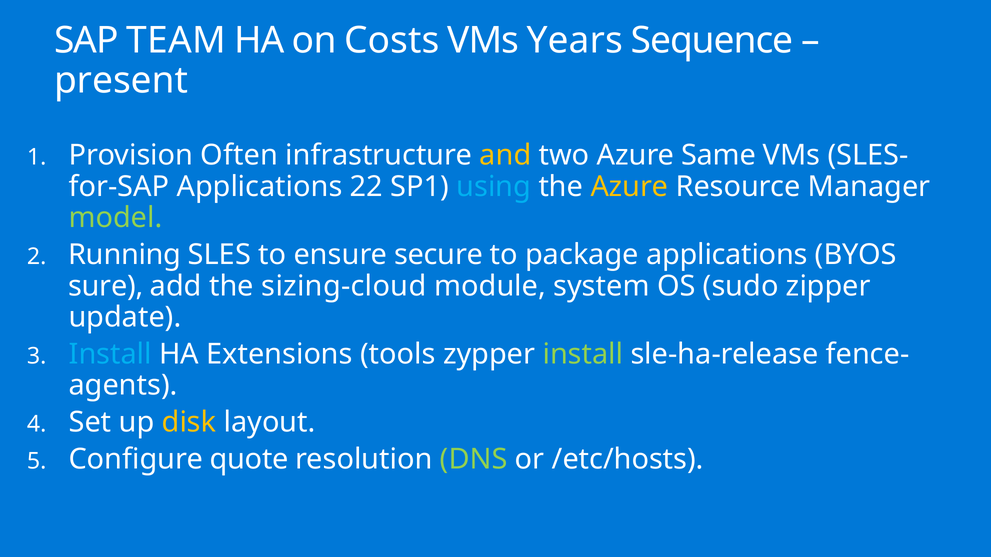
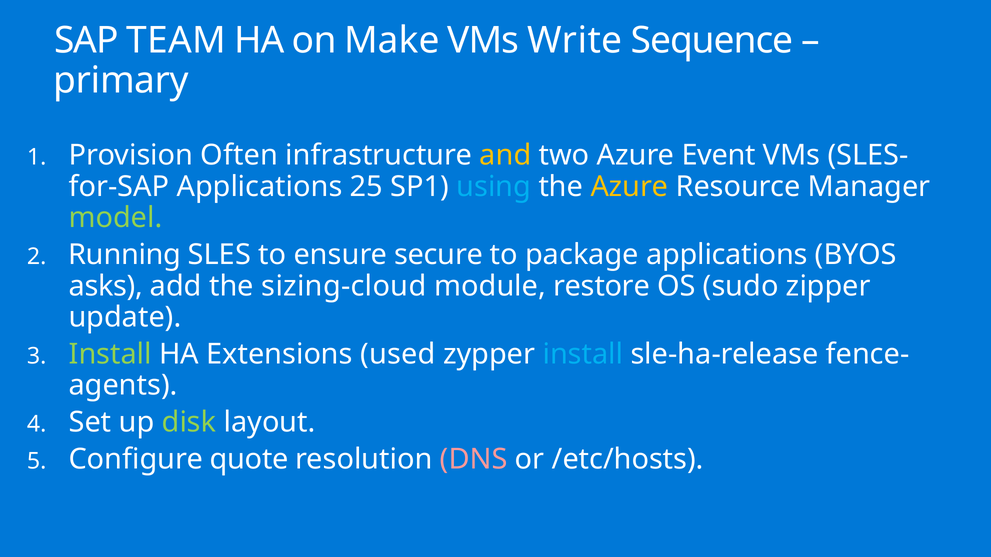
Costs: Costs -> Make (392, 40)
Years: Years -> Write (575, 40)
present: present -> primary (121, 81)
Same: Same -> Event (719, 156)
22: 22 -> 25 (366, 187)
sure: sure -> asks (106, 286)
system: system -> restore (602, 286)
Install colour: light blue -> light green (110, 355)
tools: tools -> used (398, 355)
install colour: light green -> light blue (583, 355)
disk colour: yellow -> light green (189, 423)
DNS colour: light green -> pink (474, 460)
